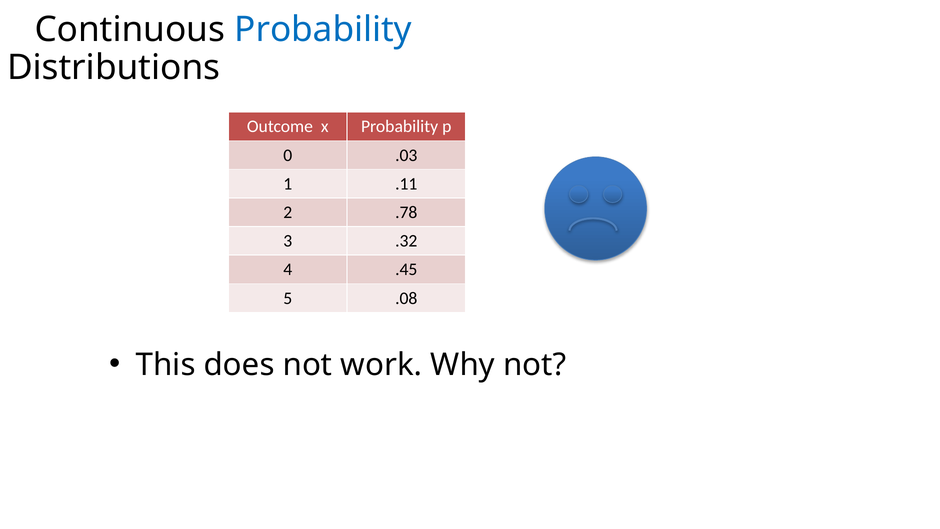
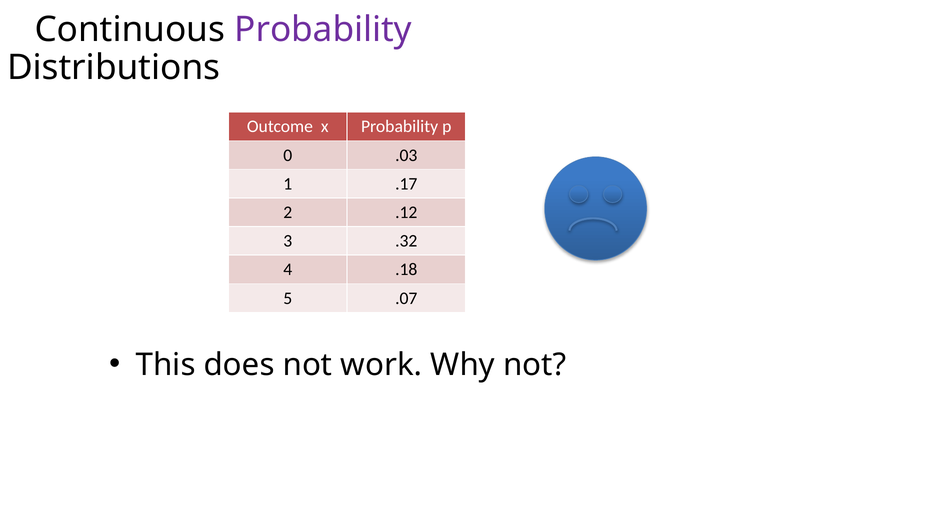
Probability colour: blue -> purple (323, 30)
.11: .11 -> .17 (406, 184)
.78: .78 -> .12 (406, 212)
.45: .45 -> .18 (406, 269)
.08: .08 -> .07 (406, 298)
